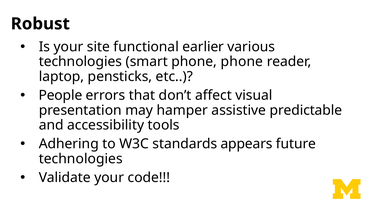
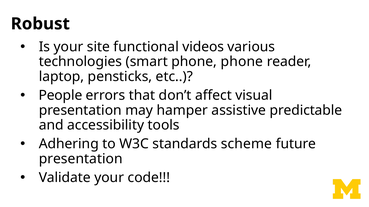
earlier: earlier -> videos (203, 47)
appears: appears -> scheme (246, 144)
technologies: technologies -> presentation (81, 159)
